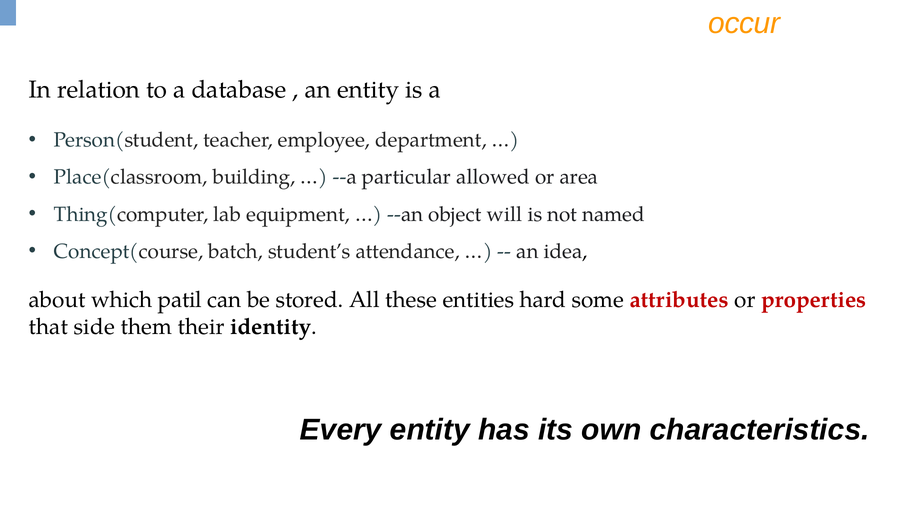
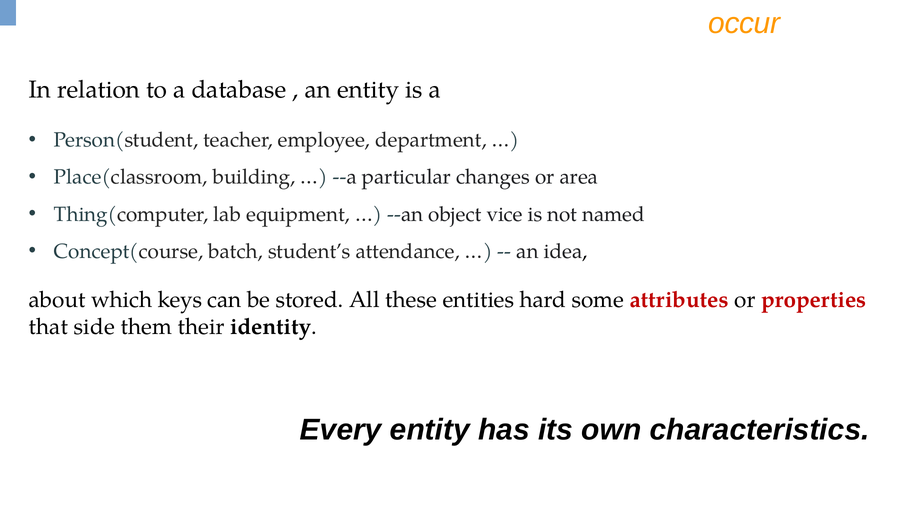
allowed: allowed -> changes (493, 177)
will: will -> vice (505, 214)
patil: patil -> keys (180, 300)
